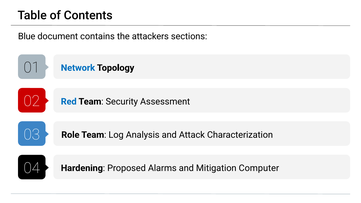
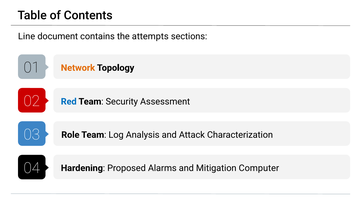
Blue: Blue -> Line (27, 36)
attackers: attackers -> attempts (150, 36)
Network colour: blue -> orange (78, 68)
